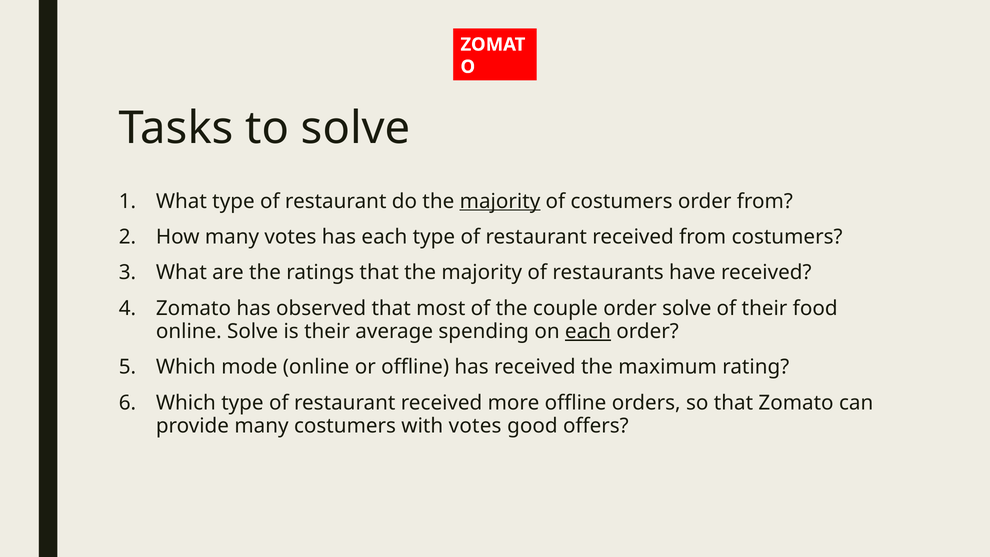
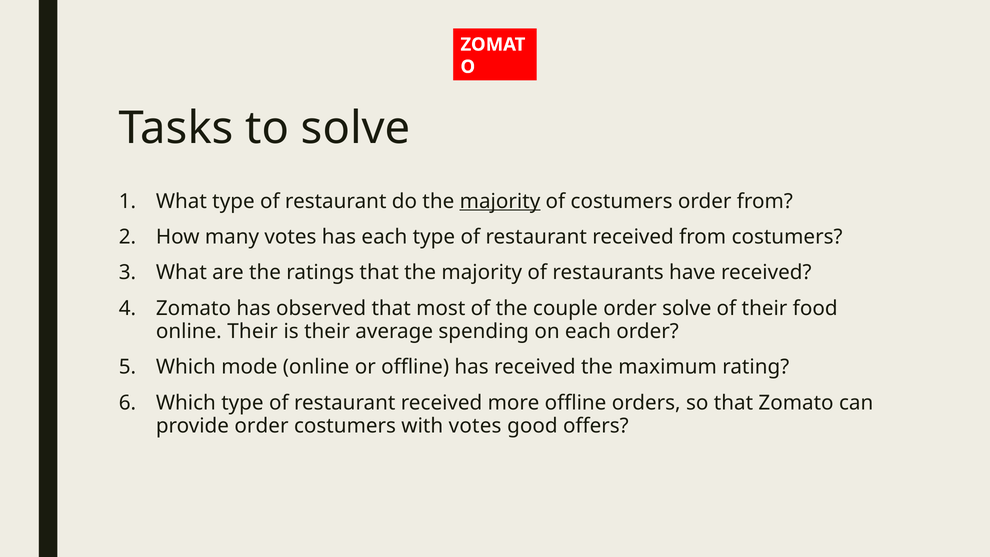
online Solve: Solve -> Their (253, 331)
each underline: present -> none (588, 331)
provide many: many -> order (261, 426)
